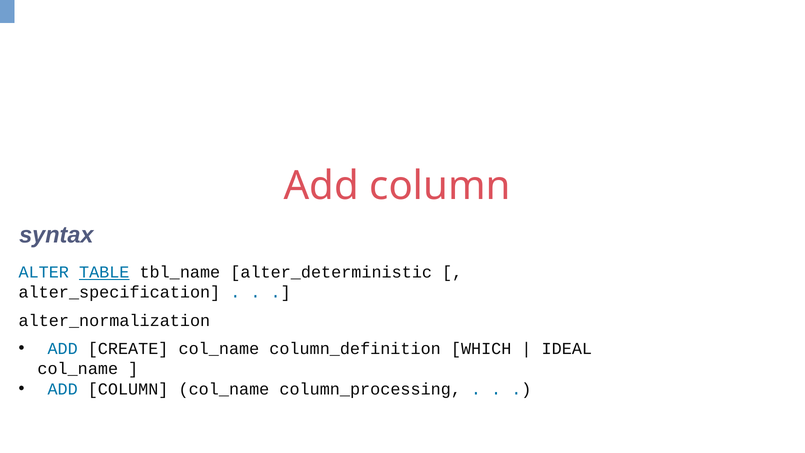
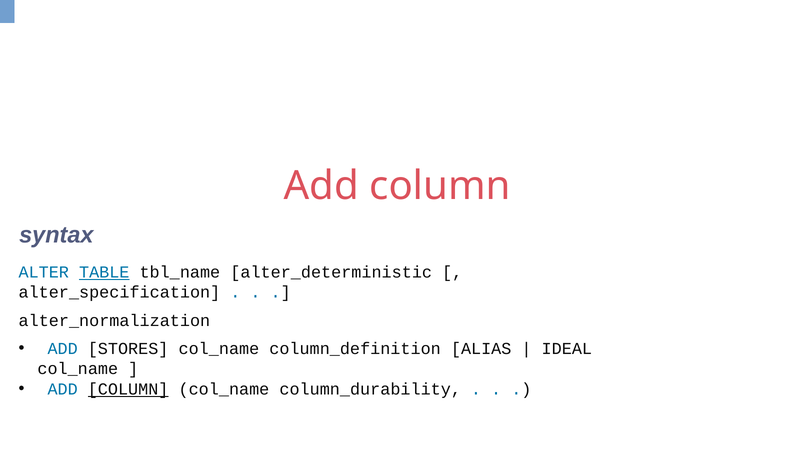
CREATE: CREATE -> STORES (128, 349)
WHICH: WHICH -> ALIAS (481, 349)
COLUMN underline: none -> present (128, 389)
column_processing: column_processing -> column_durability (370, 389)
